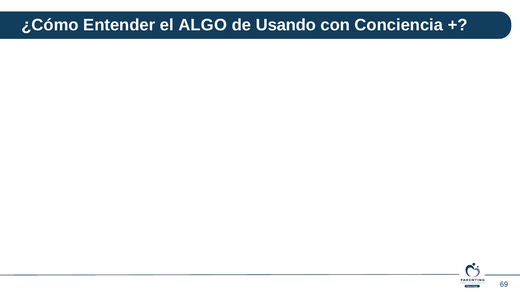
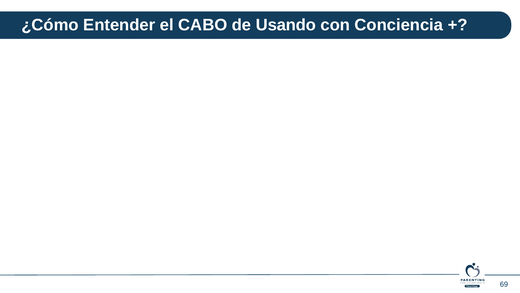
ALGO: ALGO -> CABO (203, 25)
